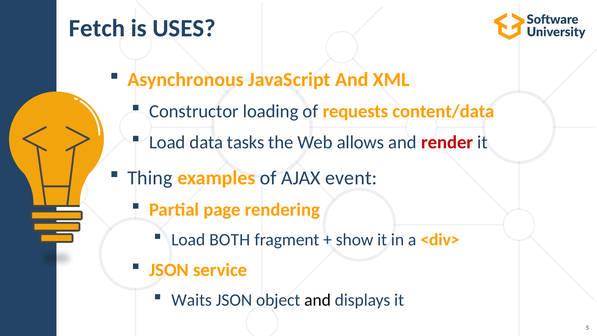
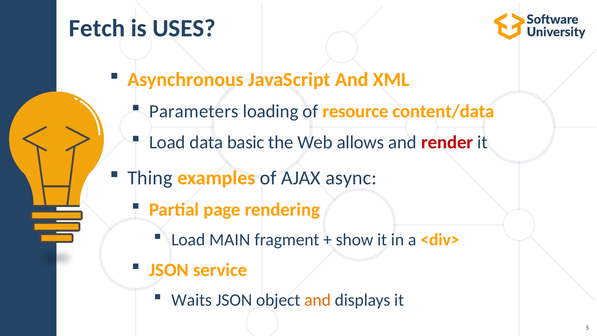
Constructor: Constructor -> Parameters (194, 111)
requests: requests -> resource (356, 111)
tasks: tasks -> basic (246, 142)
event: event -> async (351, 178)
BOTH: BOTH -> MAIN (230, 240)
and colour: black -> orange (318, 300)
